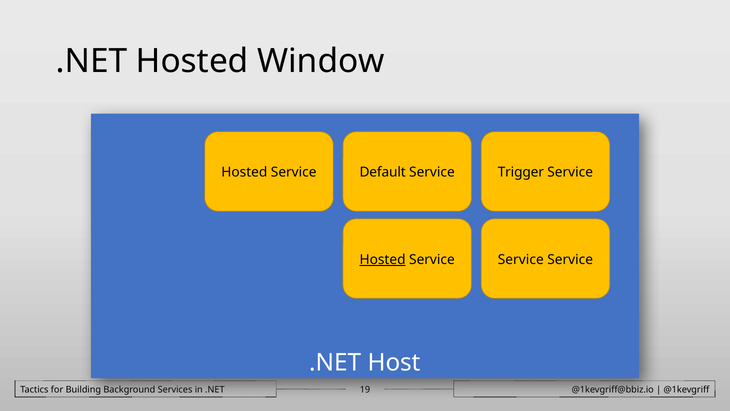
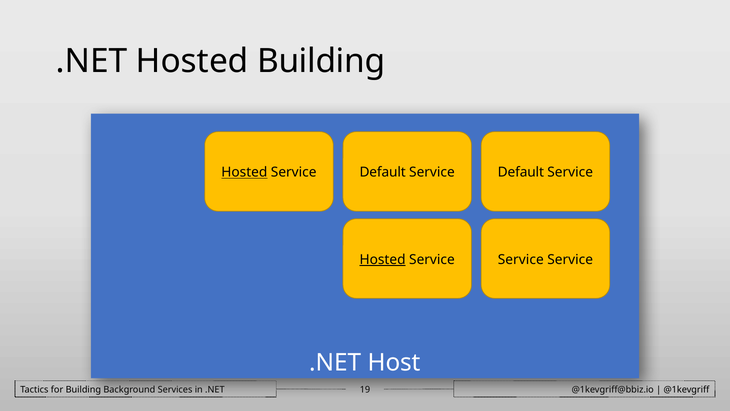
Hosted Window: Window -> Building (321, 61)
Hosted underline: none -> present (244, 172)
Trigger: Trigger -> Default (521, 172)
